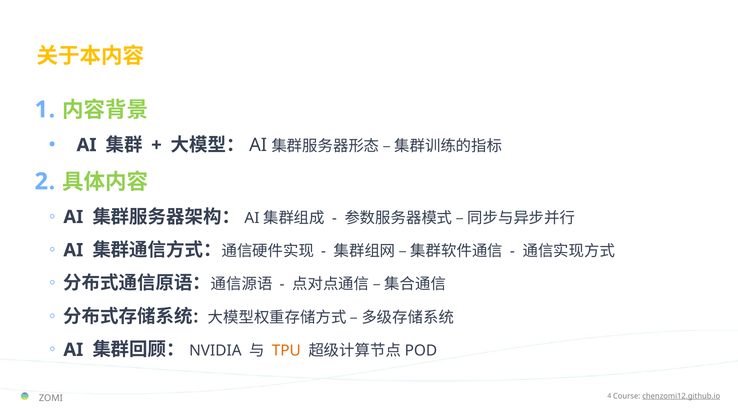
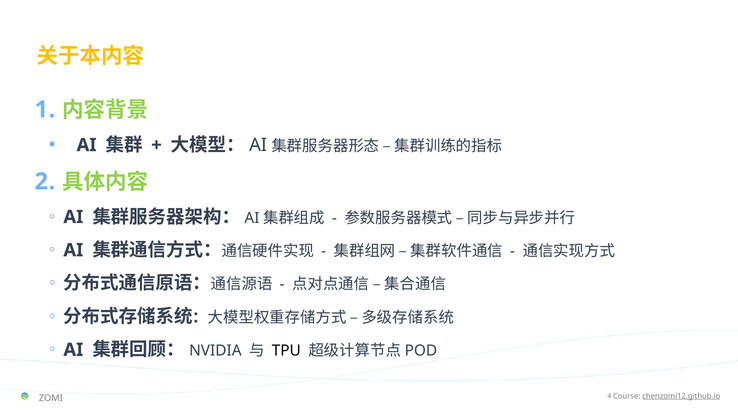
TPU colour: orange -> black (286, 351)
